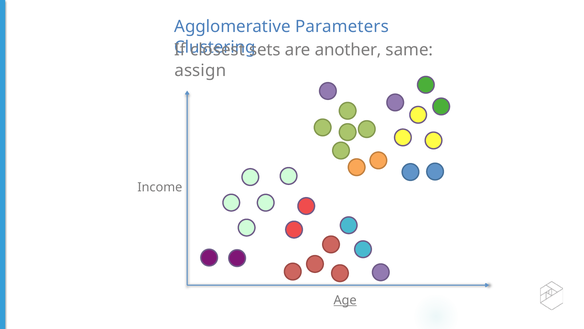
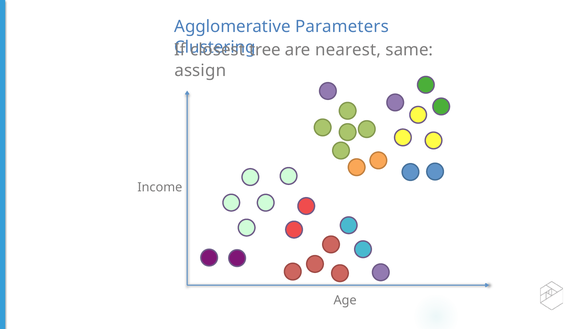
sets: sets -> tree (265, 50)
another: another -> nearest (348, 50)
Age underline: present -> none (345, 300)
